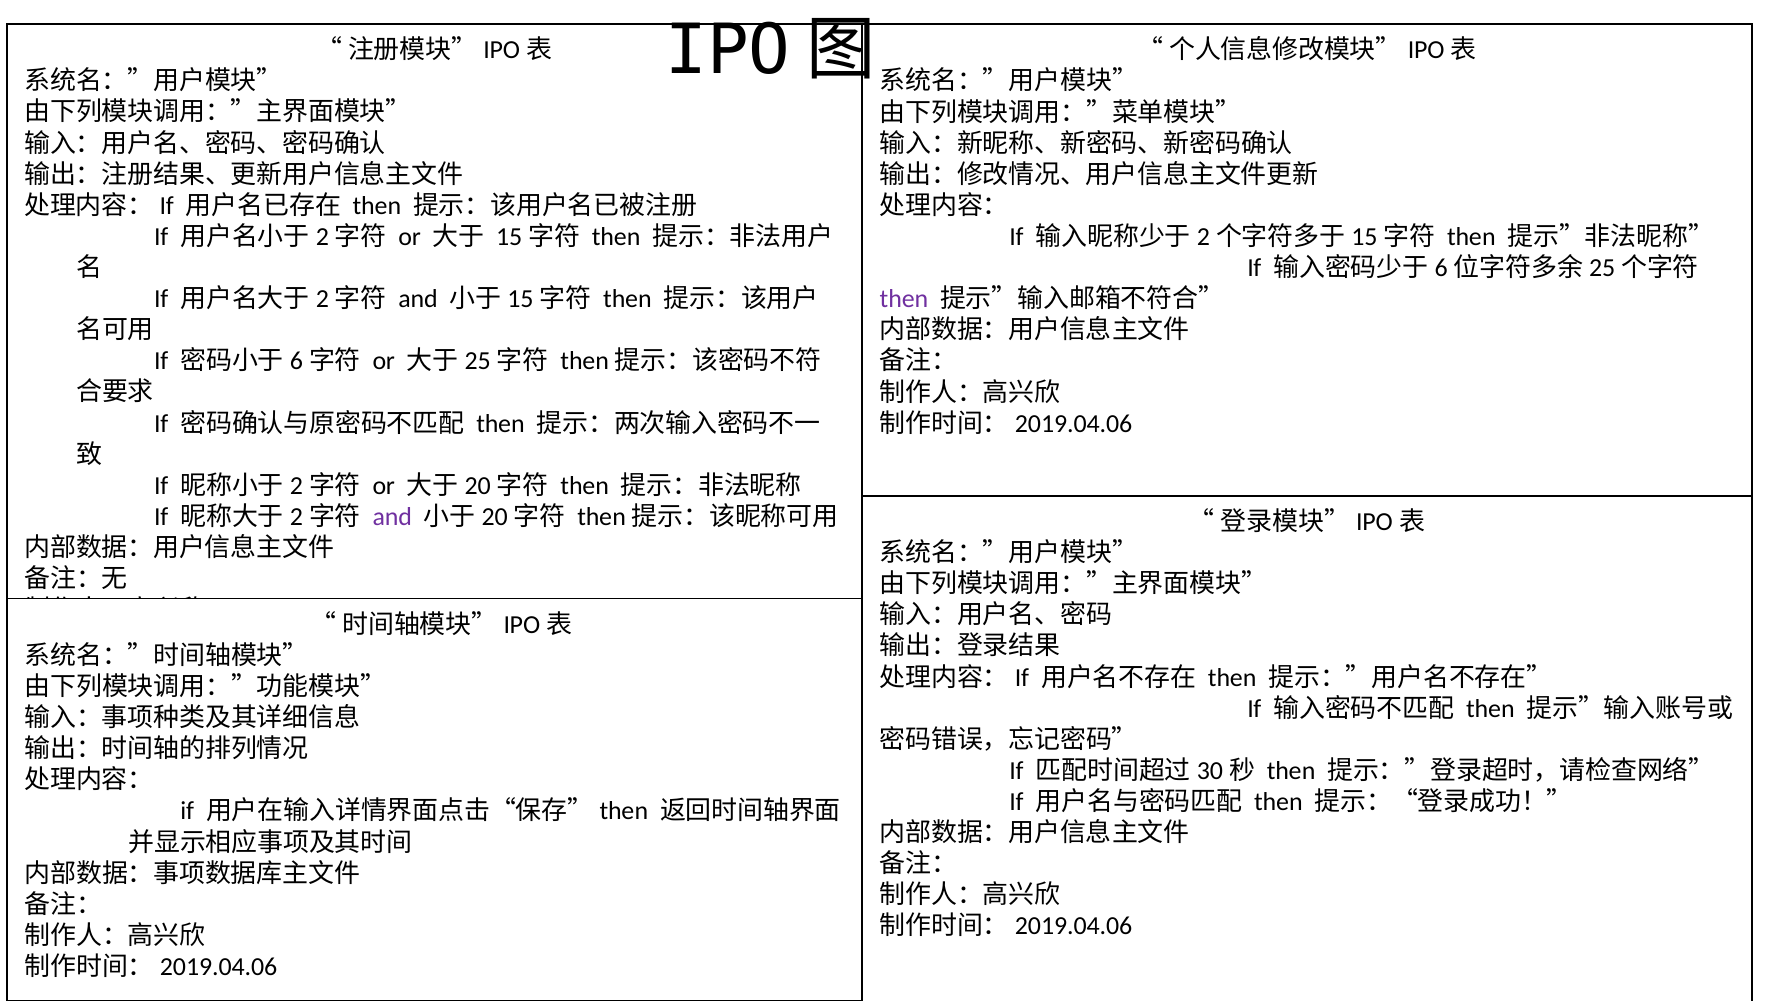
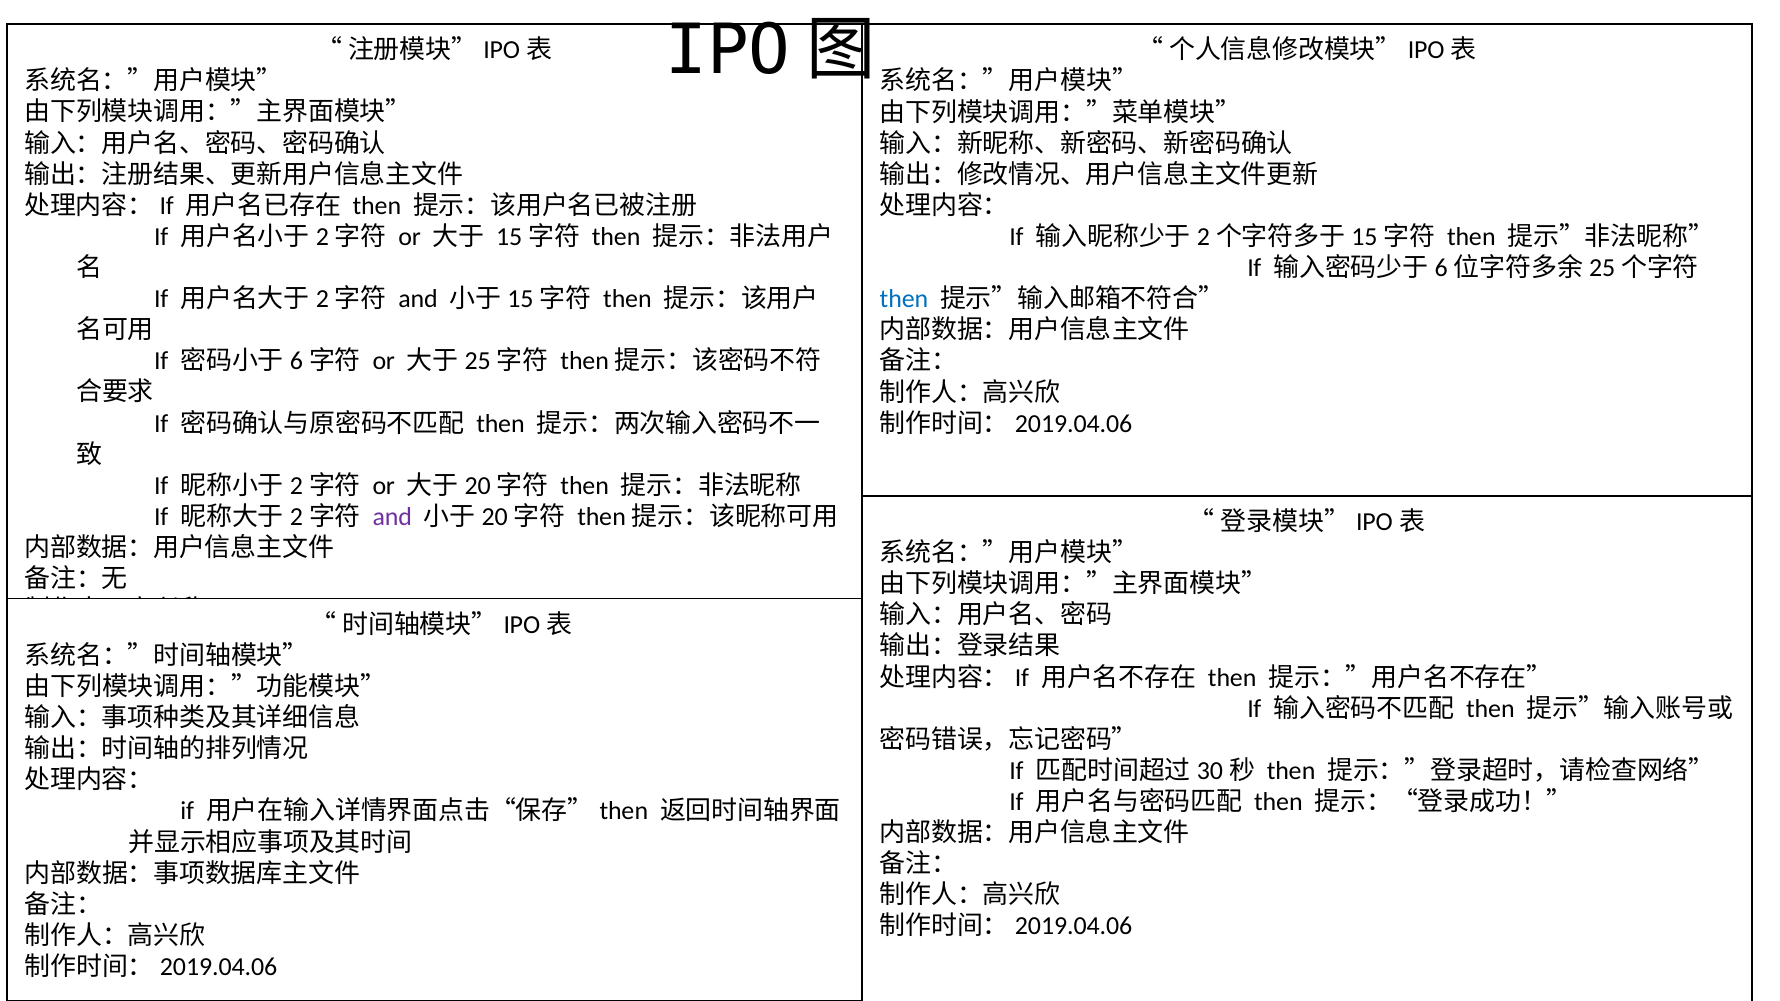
then colour: purple -> blue (904, 299)
